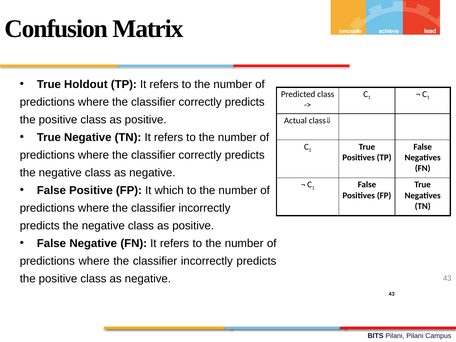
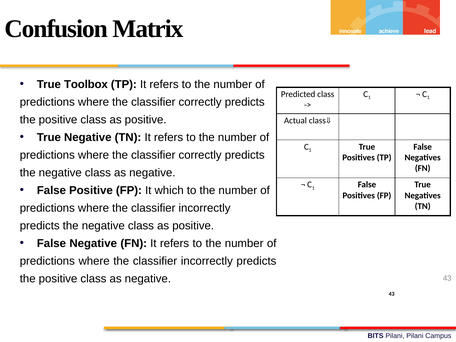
Holdout: Holdout -> Toolbox (86, 84)
